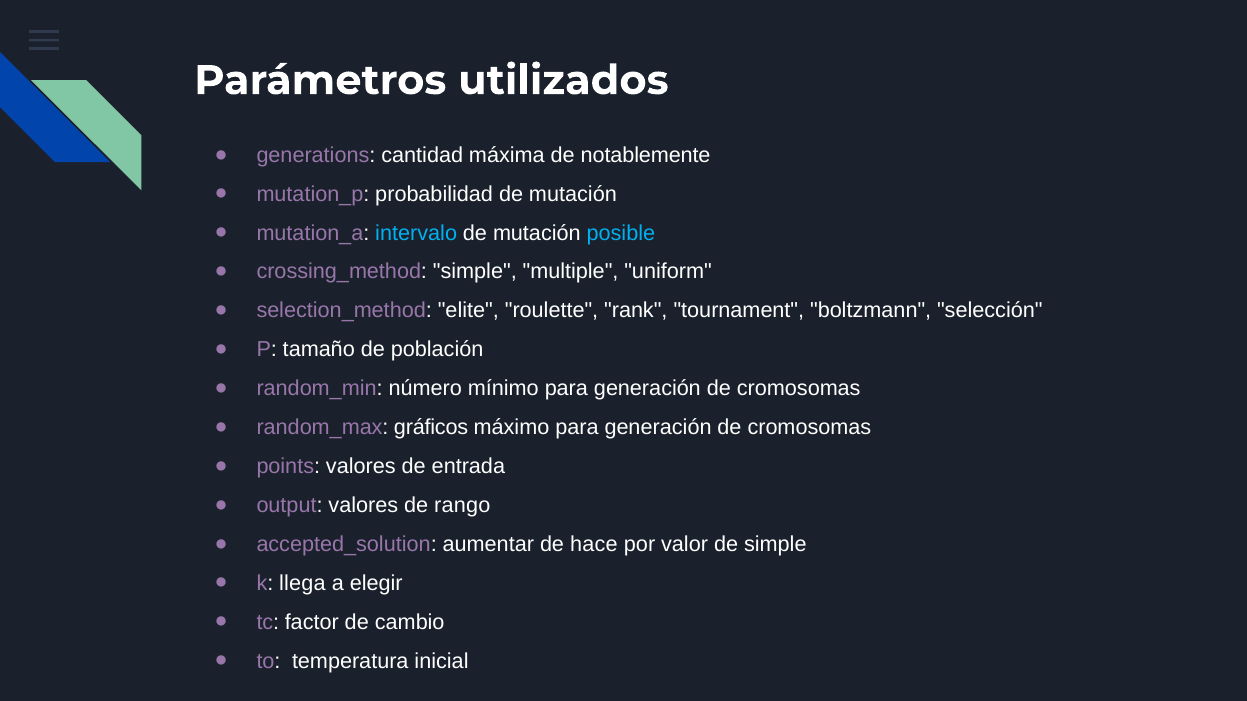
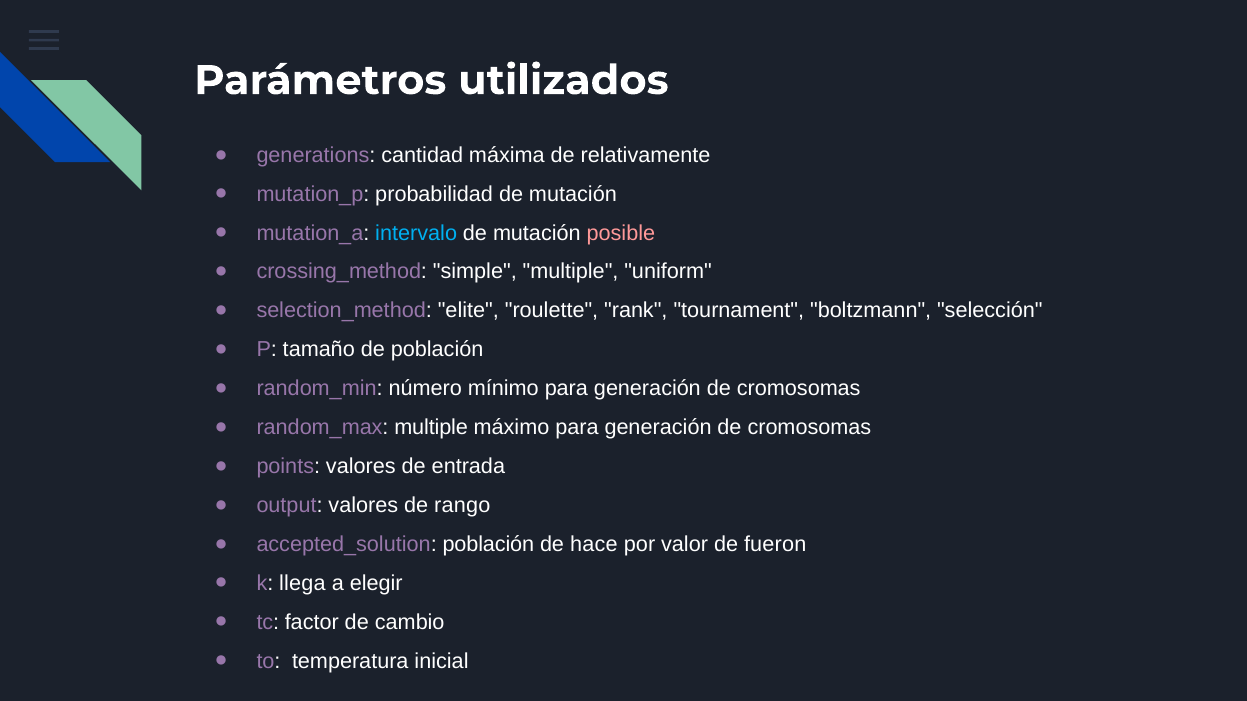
notablemente: notablemente -> relativamente (646, 155)
posible colour: light blue -> pink (621, 233)
random_max gráficos: gráficos -> multiple (431, 428)
accepted_solution aumentar: aumentar -> población (488, 545)
de simple: simple -> fueron (775, 545)
